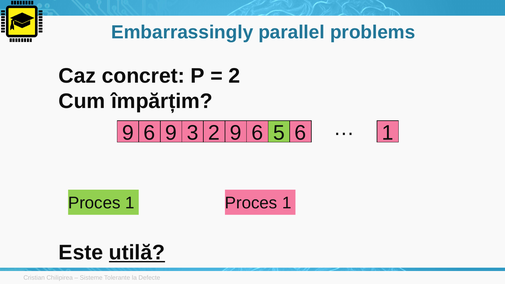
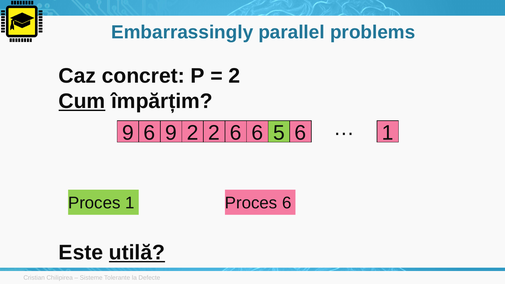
Cum underline: none -> present (82, 101)
9 3: 3 -> 2 (193, 133)
2 9: 9 -> 6 (236, 133)
1 Proces 1: 1 -> 6 (287, 203)
